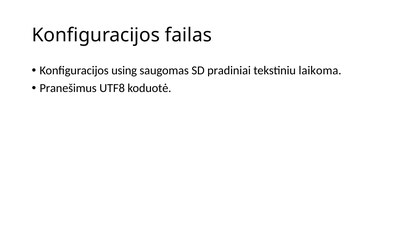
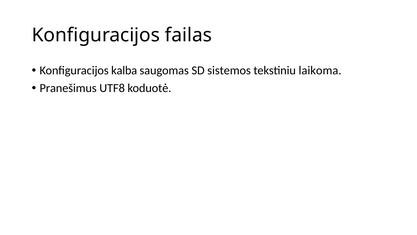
using: using -> kalba (124, 71)
pradiniai: pradiniai -> sistemos (229, 71)
